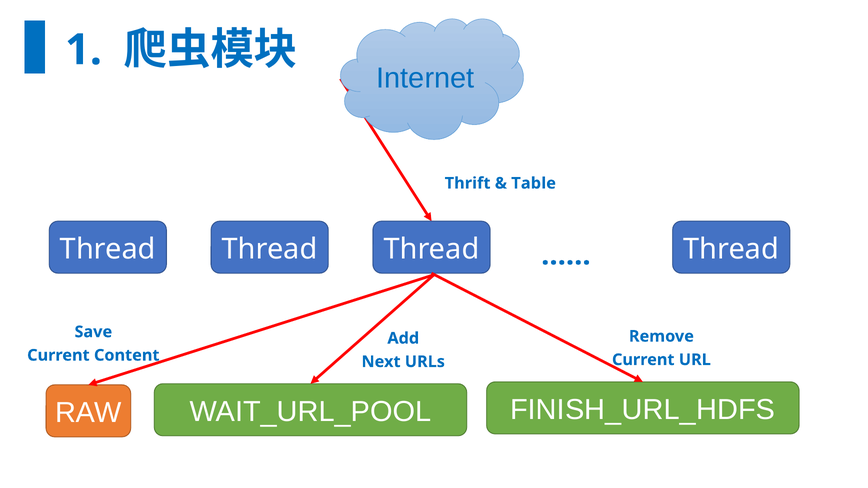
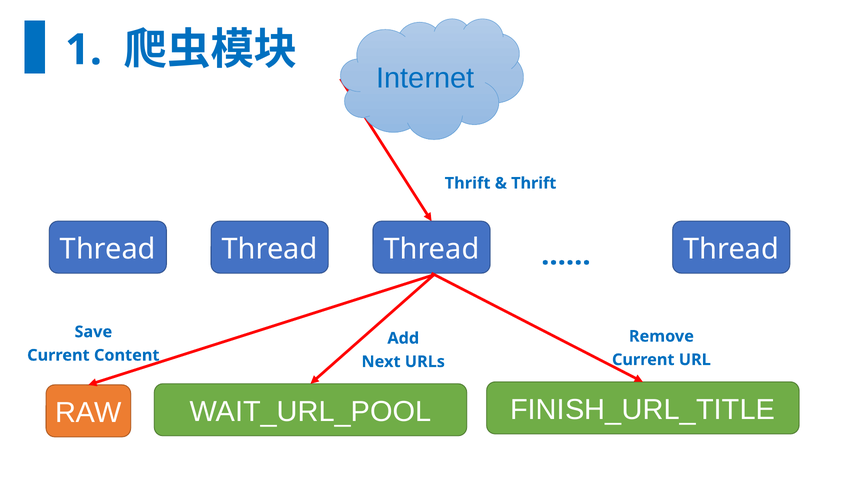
Table: Table -> Thrift (534, 183)
FINISH_URL_HDFS: FINISH_URL_HDFS -> FINISH_URL_TITLE (643, 410)
